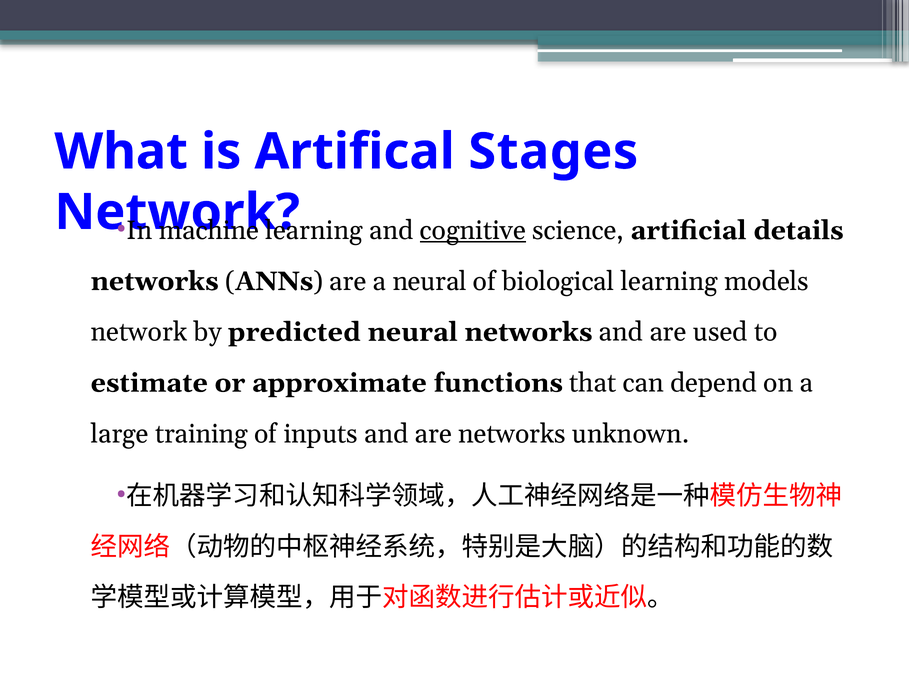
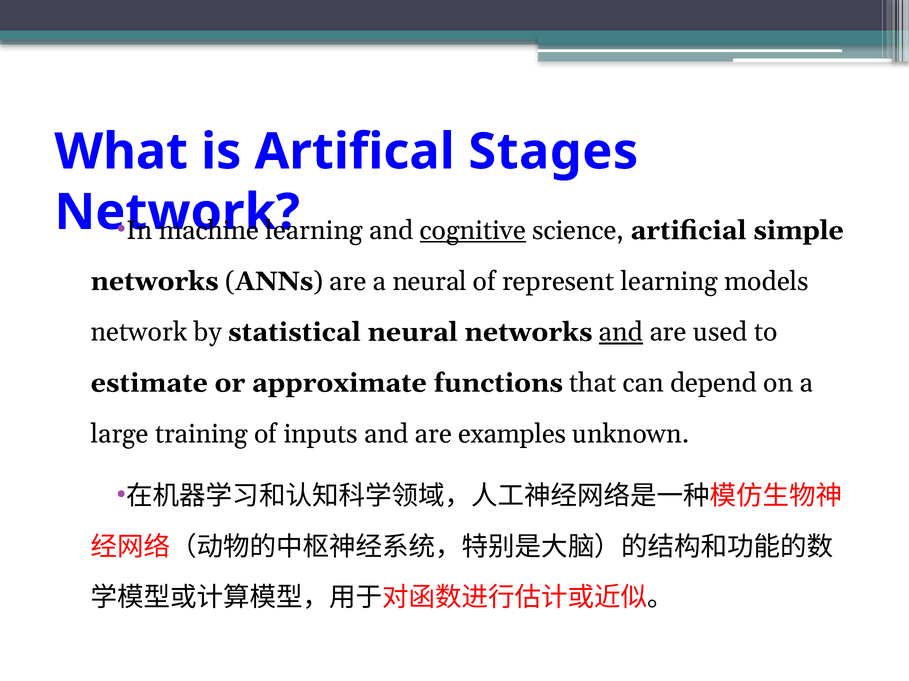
details: details -> simple (799, 231)
biological: biological -> represent (558, 282)
predicted: predicted -> statistical (294, 332)
and underline: none -> present (621, 332)
are networks: networks -> examples (512, 434)
